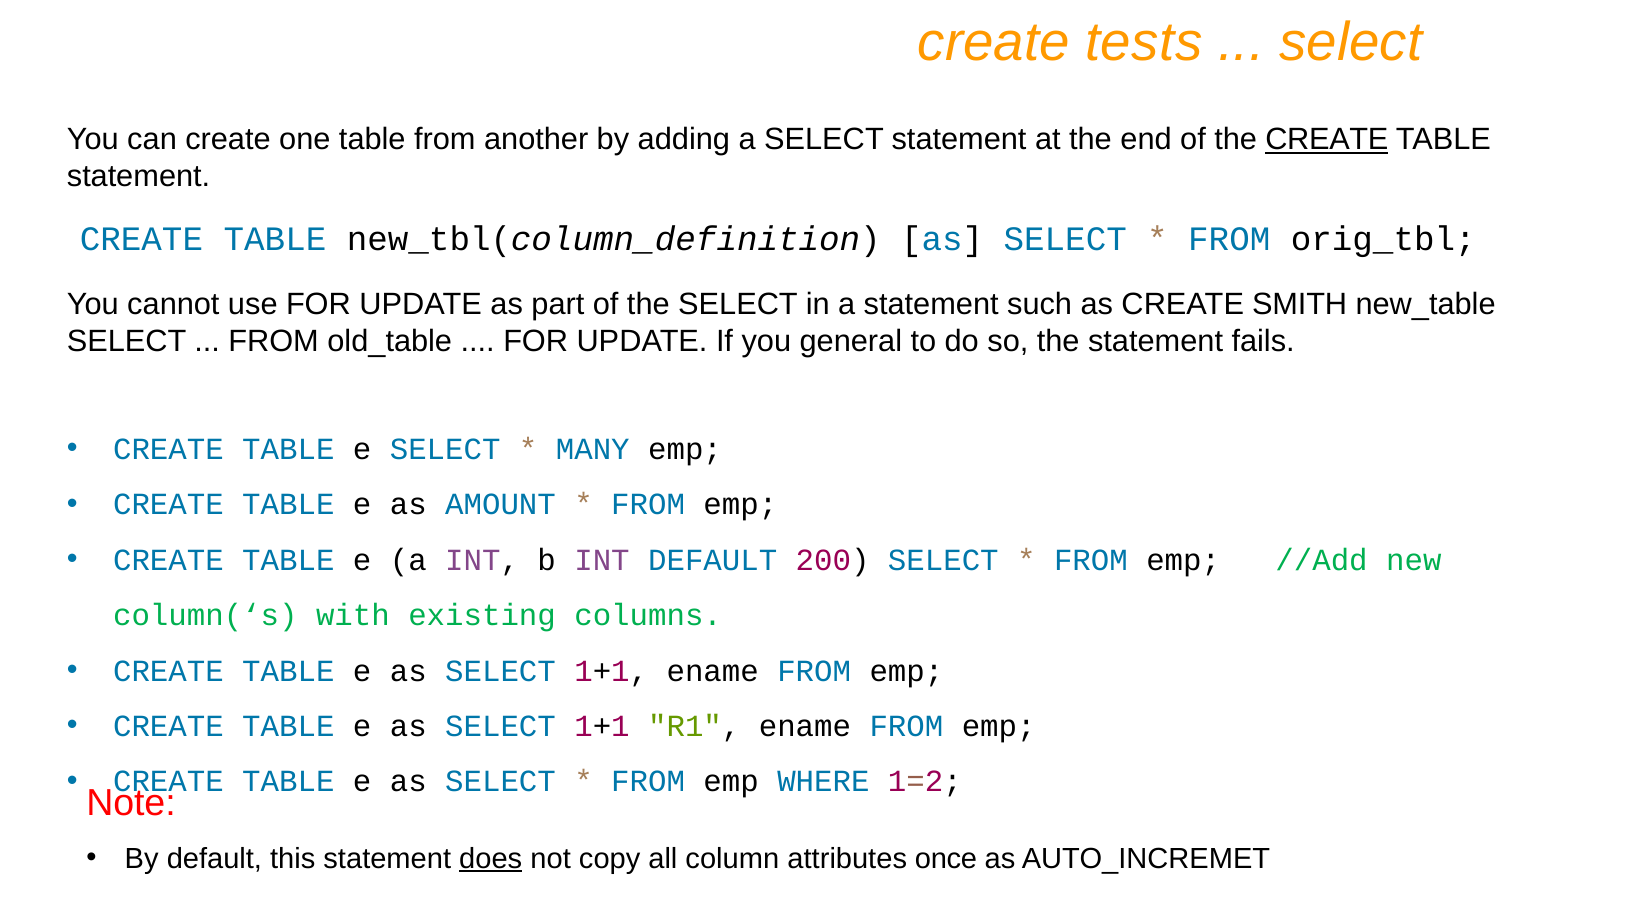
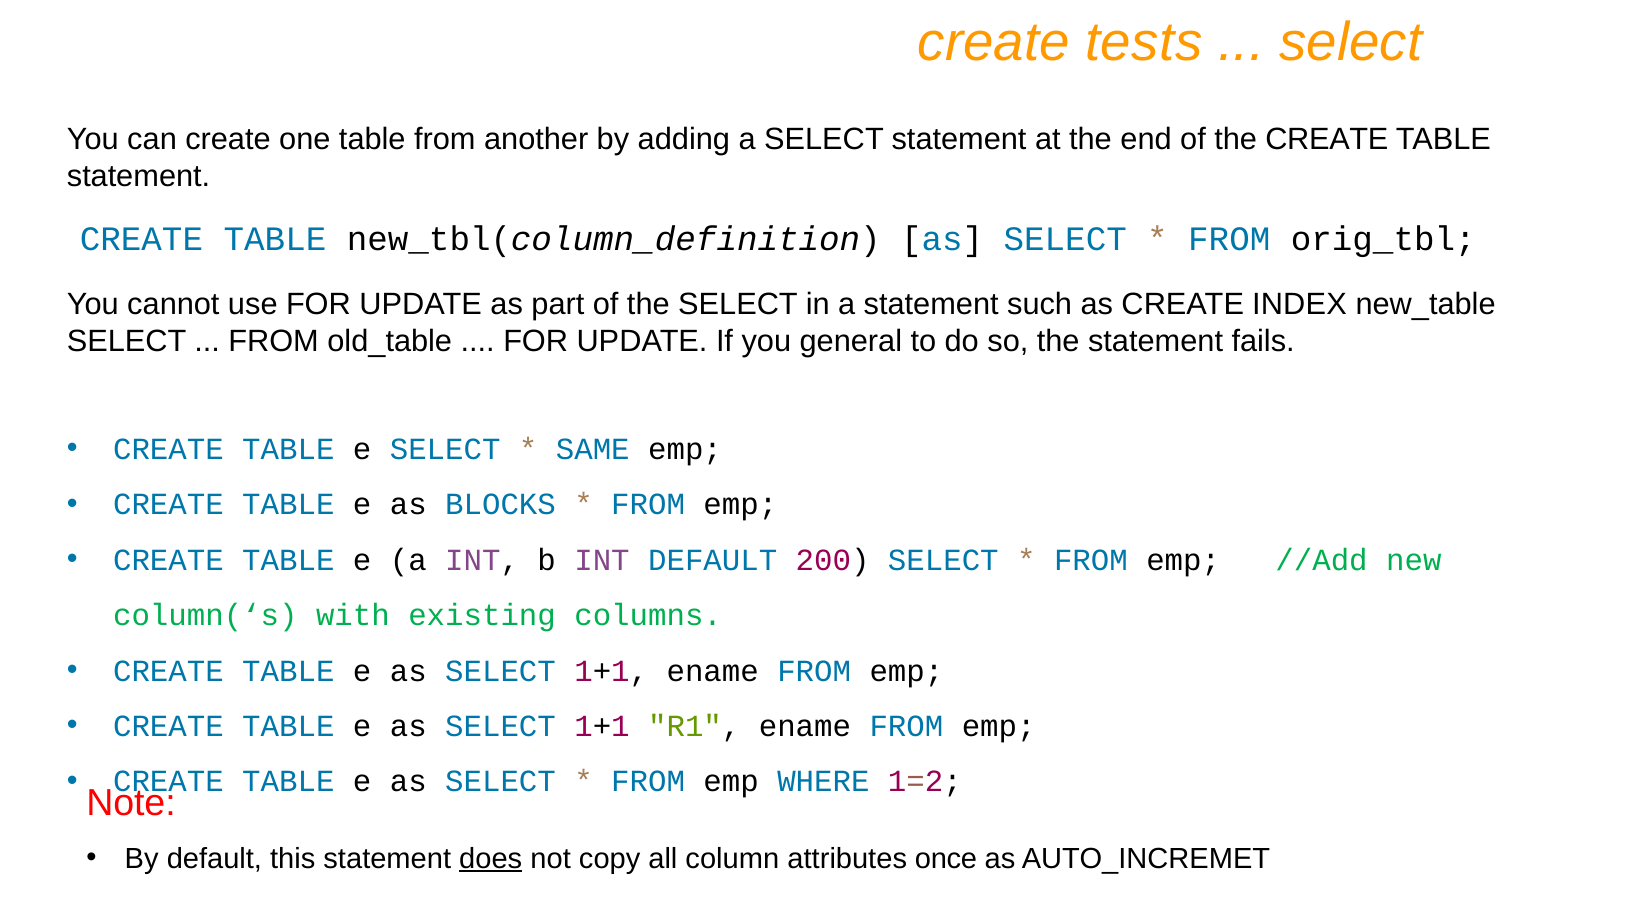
CREATE underline: present -> none (1327, 139)
SMITH: SMITH -> INDEX (1299, 304)
MANY: MANY -> SAME (593, 449)
AMOUNT: AMOUNT -> BLOCKS (501, 505)
